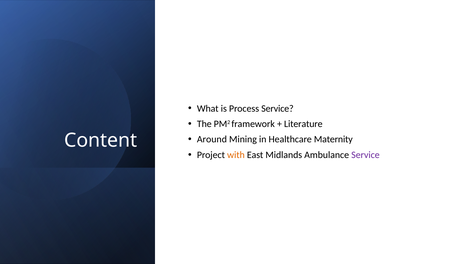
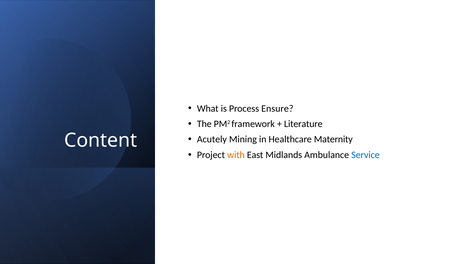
Process Service: Service -> Ensure (277, 108)
Around: Around -> Acutely (212, 139)
Service colour: purple -> blue (365, 154)
